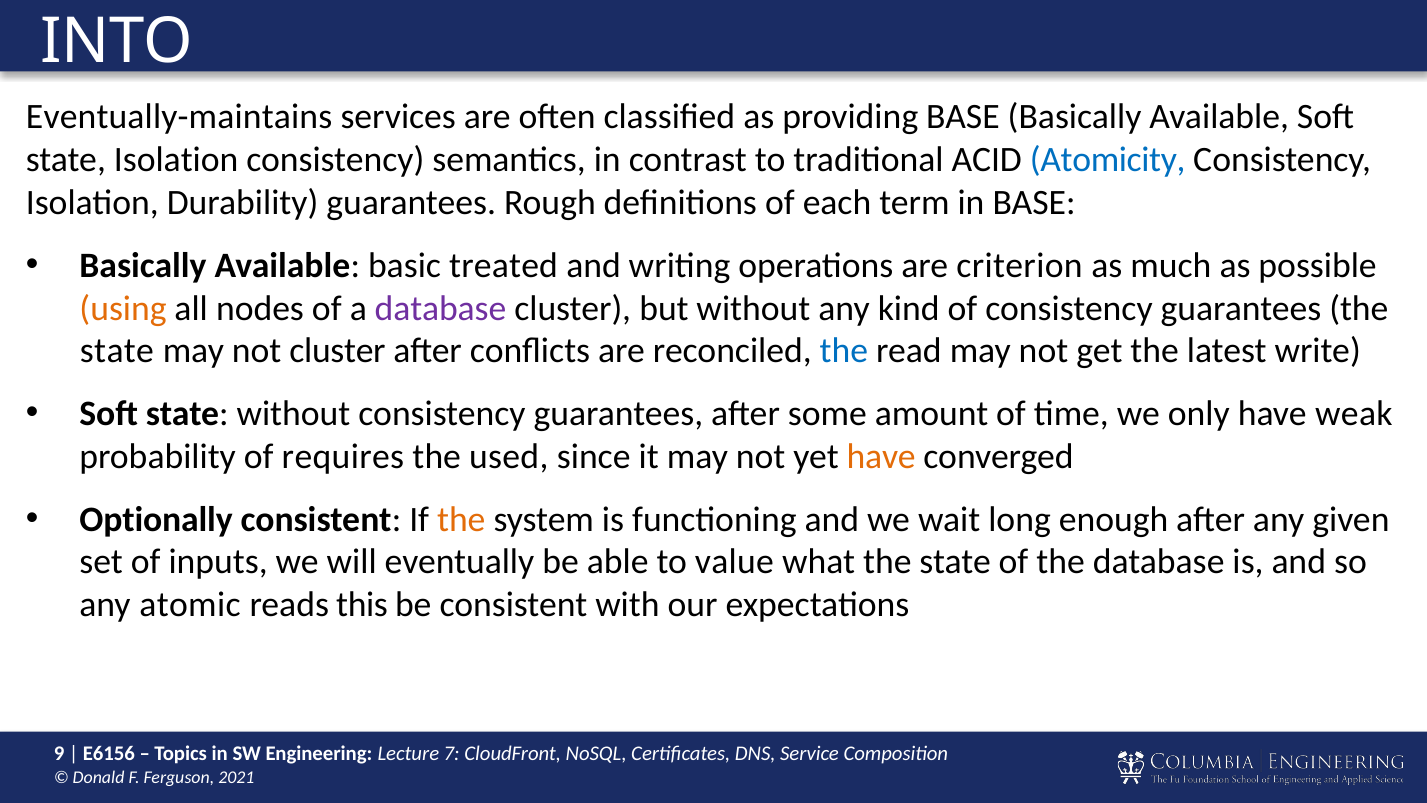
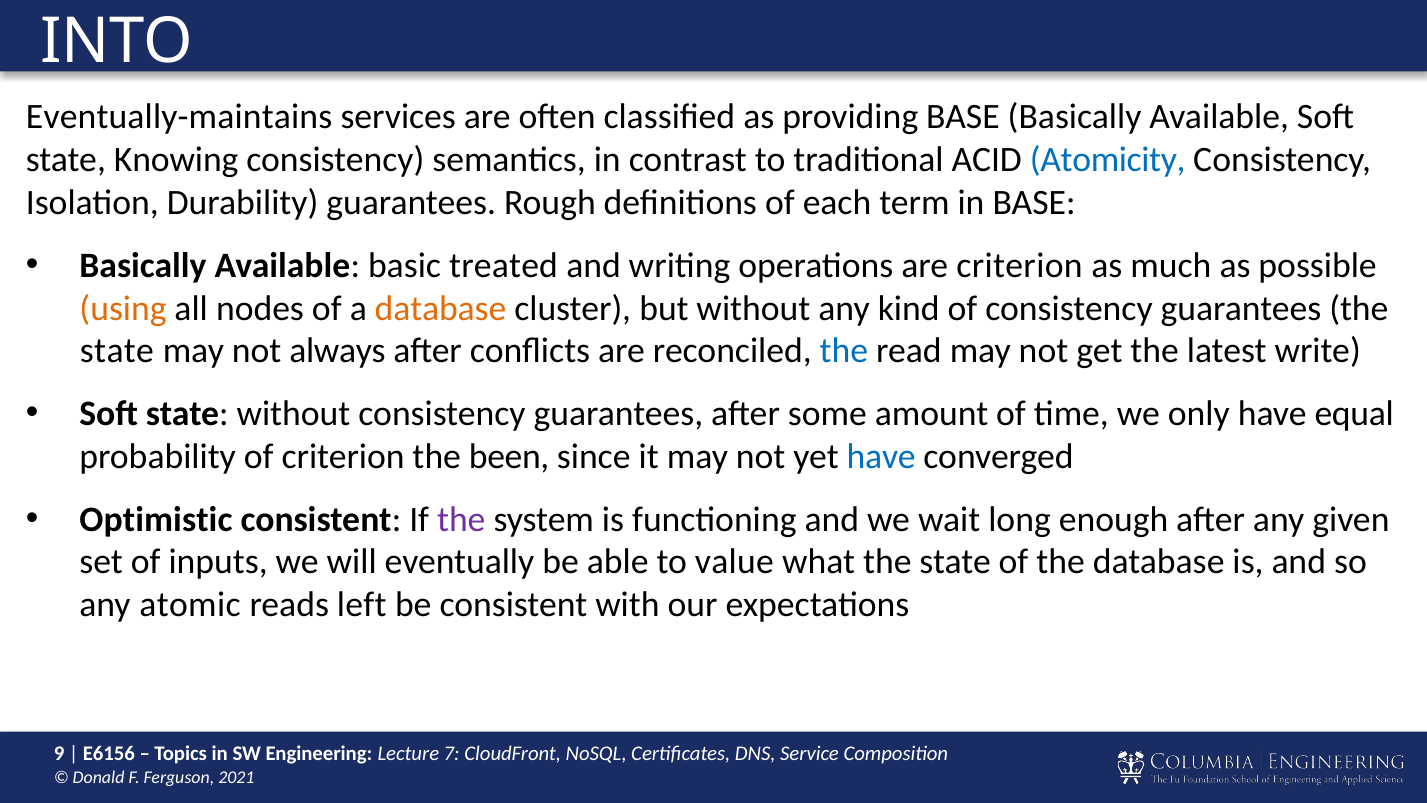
state Isolation: Isolation -> Knowing (176, 160)
database colour: purple -> orange (440, 308)
not cluster: cluster -> always (338, 351)
weak: weak -> equal (1354, 414)
of requires: requires -> criterion (343, 456)
used: used -> been (509, 456)
have colour: orange -> blue (881, 456)
Optionally: Optionally -> Optimistic (156, 519)
the colour: orange -> purple (461, 519)
this: this -> left (362, 605)
